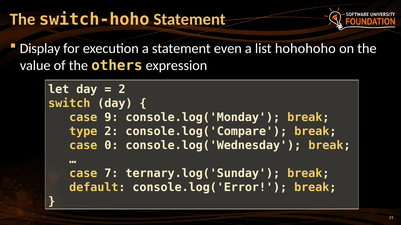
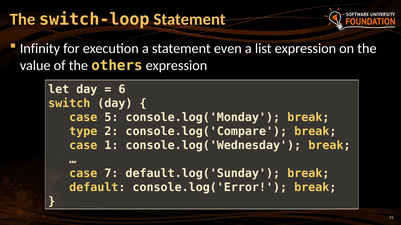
switch-hoho: switch-hoho -> switch-loop (94, 19)
Display: Display -> Infinity (40, 49)
list hohohoho: hohohoho -> expression (305, 49)
2: 2 -> 6 (122, 90)
9: 9 -> 5 (111, 118)
0: 0 -> 1 (111, 146)
ternary.log('Sunday: ternary.log('Sunday -> default.log('Sunday (203, 174)
